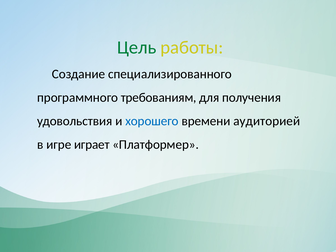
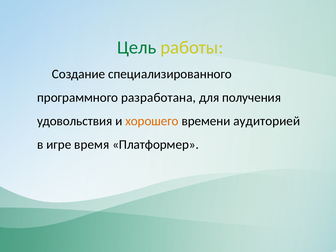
требованиям: требованиям -> разработана (159, 98)
хорошего colour: blue -> orange (152, 121)
играет: играет -> время (92, 145)
